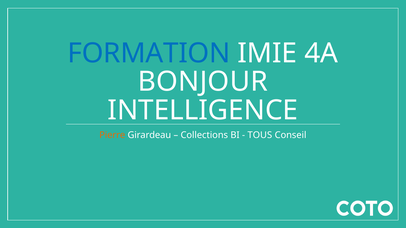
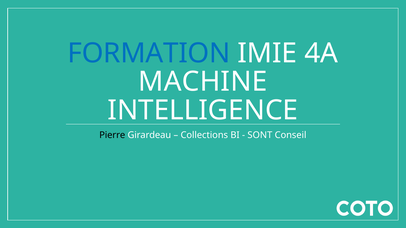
BONJOUR: BONJOUR -> MACHINE (203, 82)
Pierre colour: orange -> black (112, 135)
TOUS: TOUS -> SONT (260, 135)
